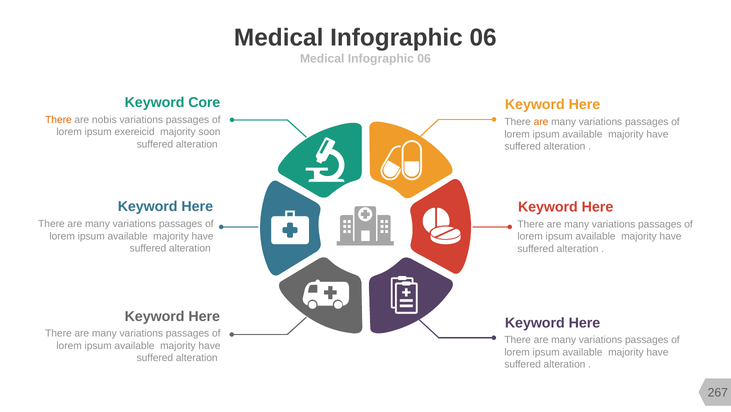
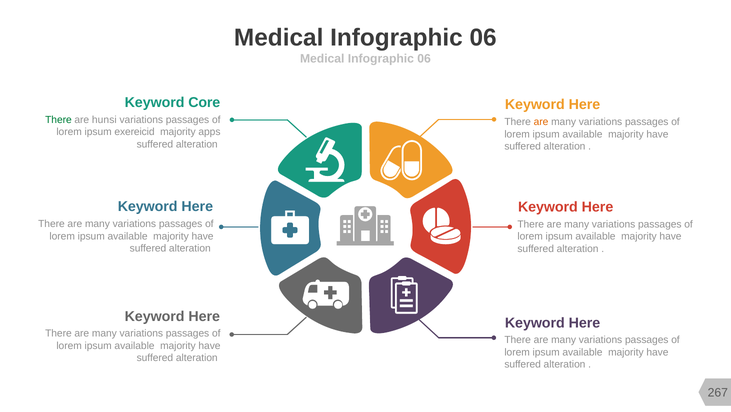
There colour: orange -> green (58, 120)
nobis: nobis -> hunsi (104, 120)
soon: soon -> apps (209, 132)
